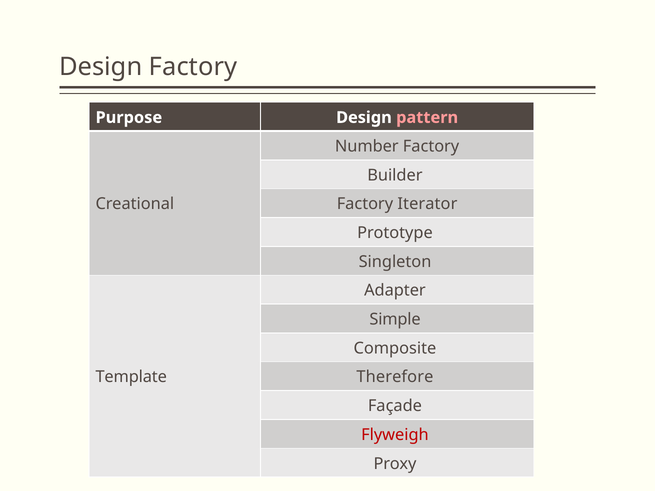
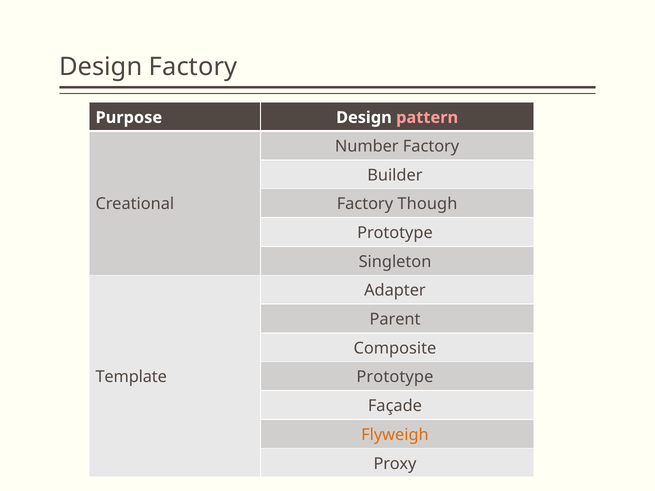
Iterator: Iterator -> Though (427, 204)
Simple: Simple -> Parent (395, 320)
Therefore: Therefore -> Prototype (395, 377)
Flyweigh colour: red -> orange (395, 435)
